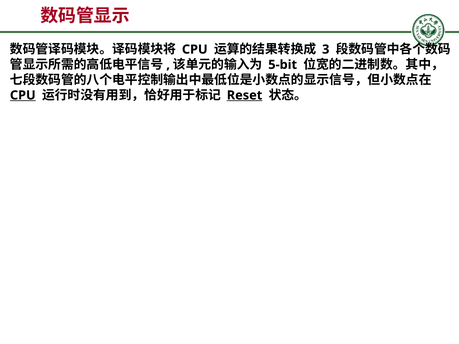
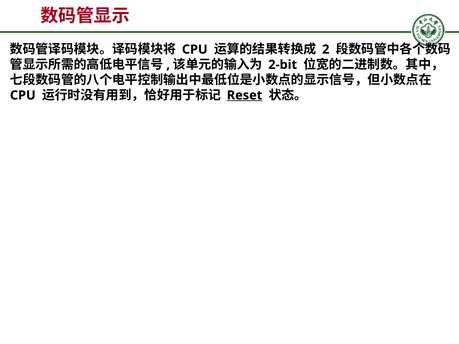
3: 3 -> 2 (326, 49)
5-bit: 5-bit -> 2-bit (283, 65)
CPU underline: present -> none (23, 95)
